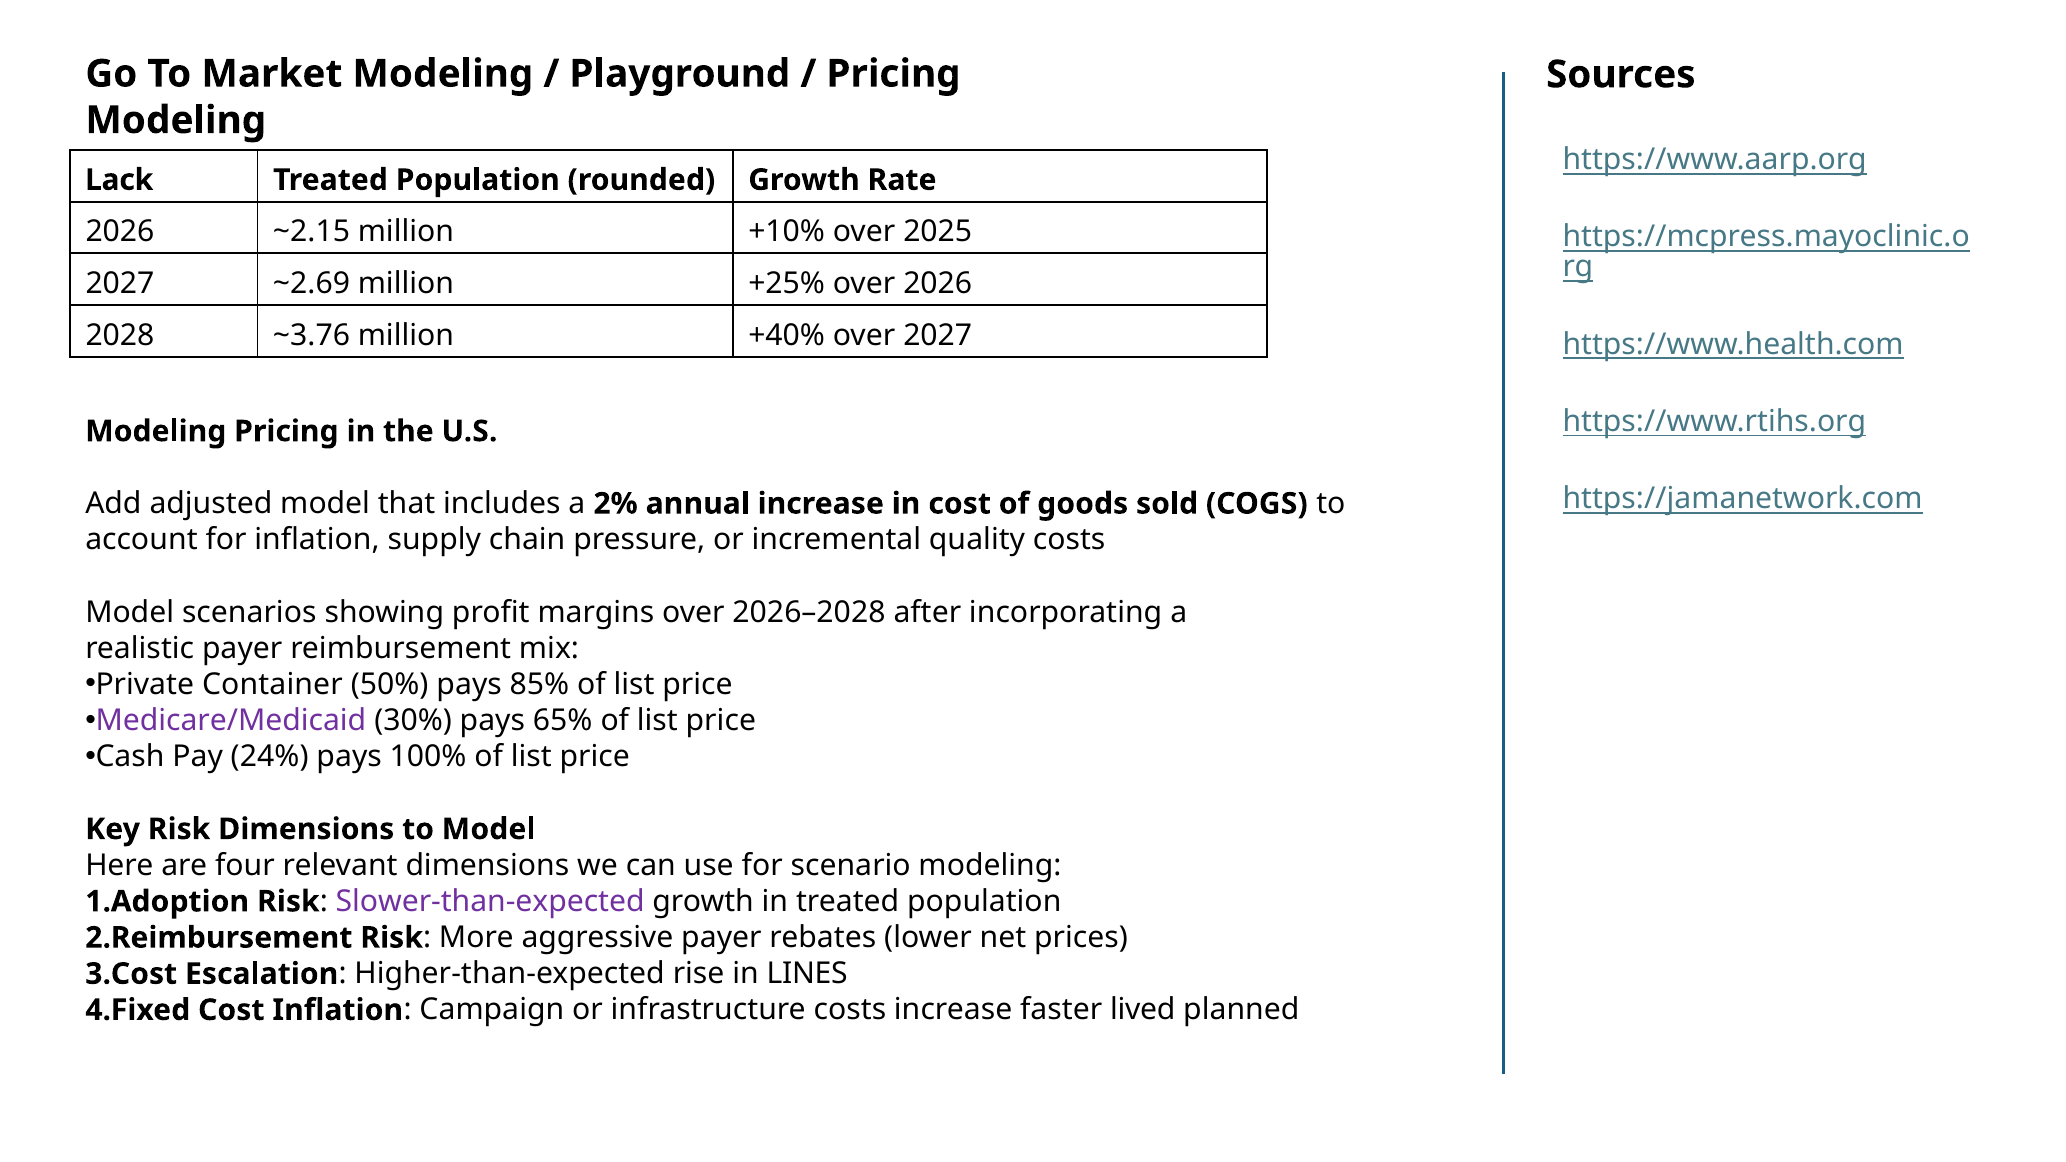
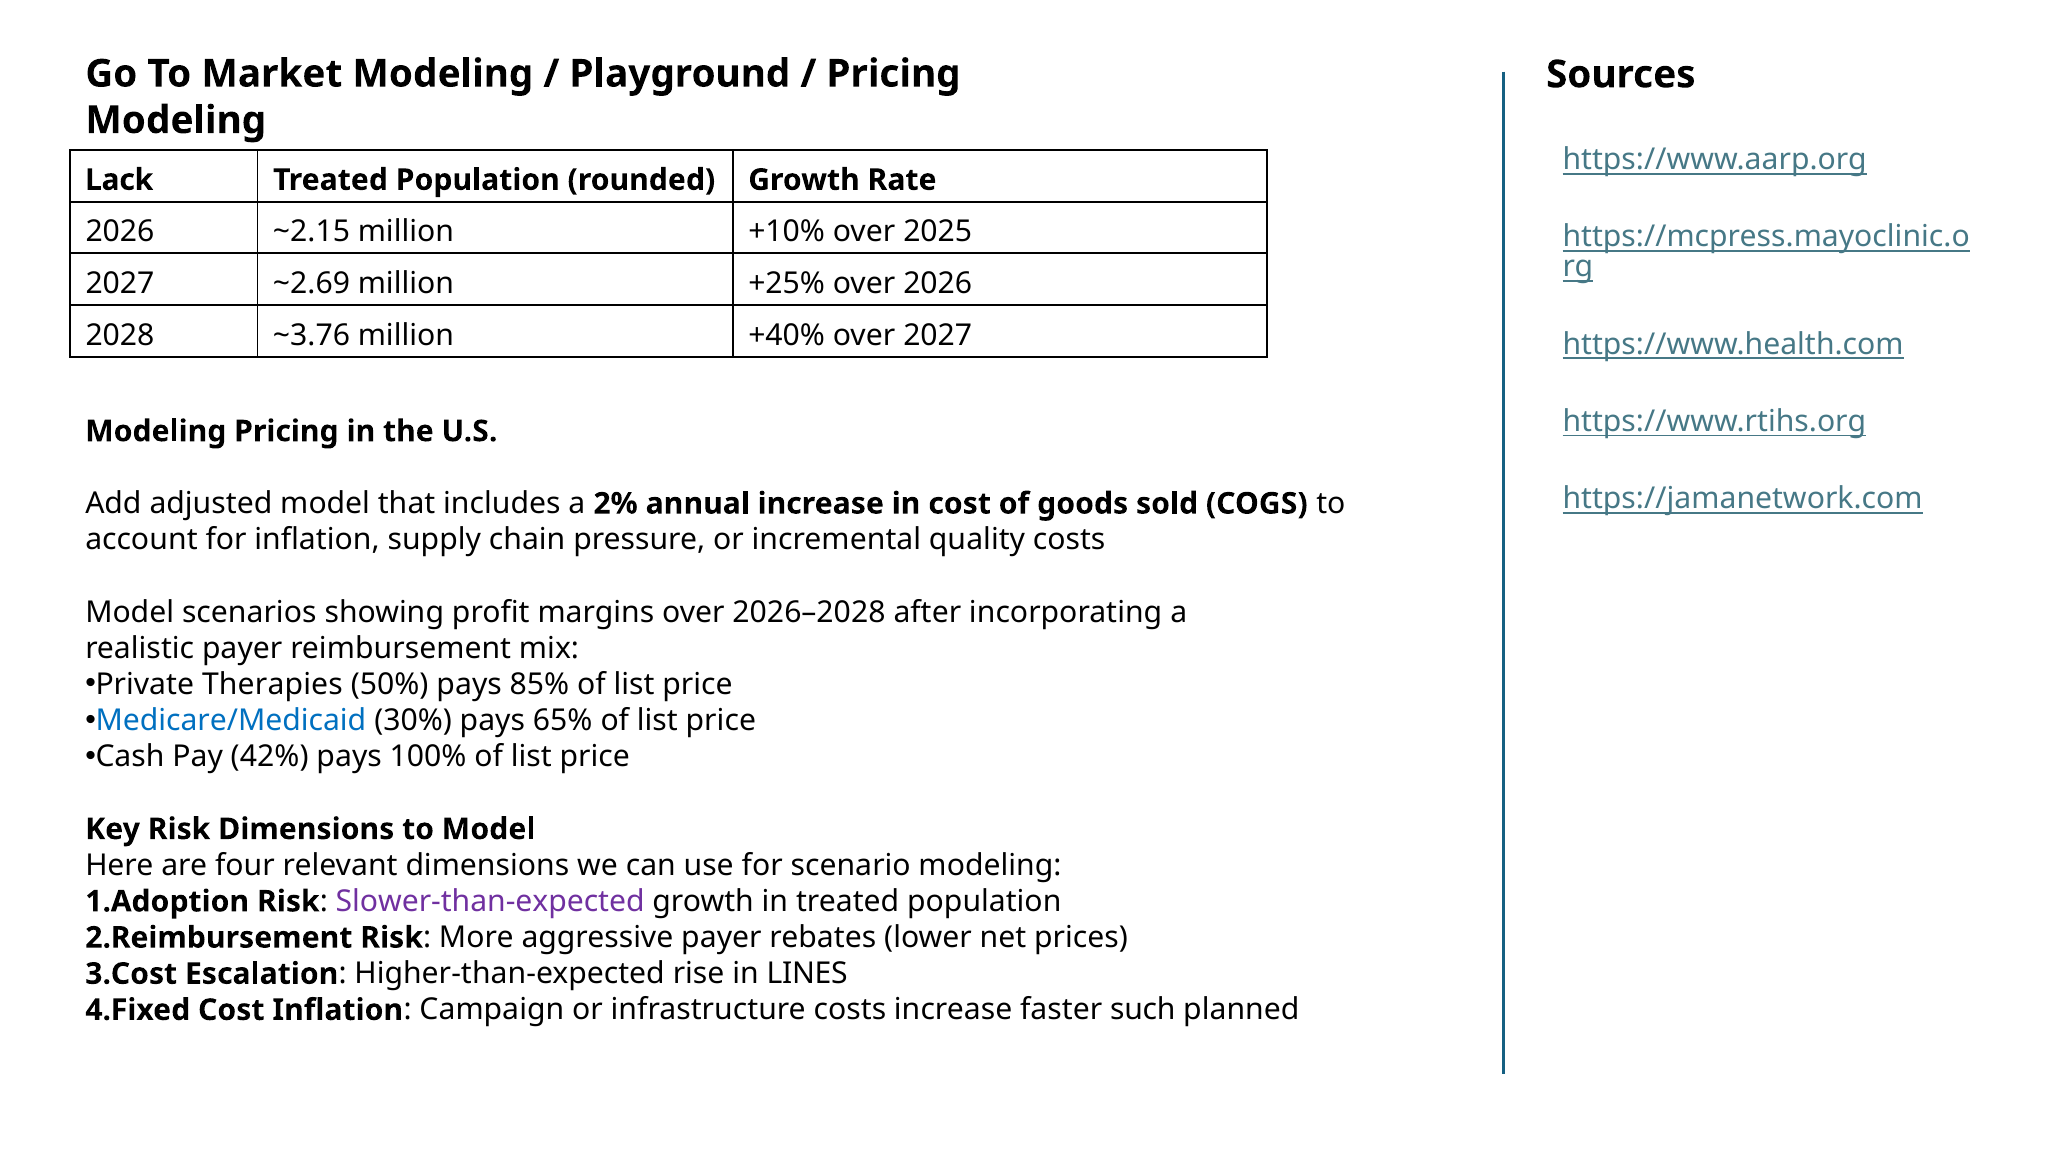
Container: Container -> Therapies (272, 685)
Medicare/Medicaid colour: purple -> blue (231, 721)
24%: 24% -> 42% (270, 757)
lived: lived -> such (1143, 1010)
